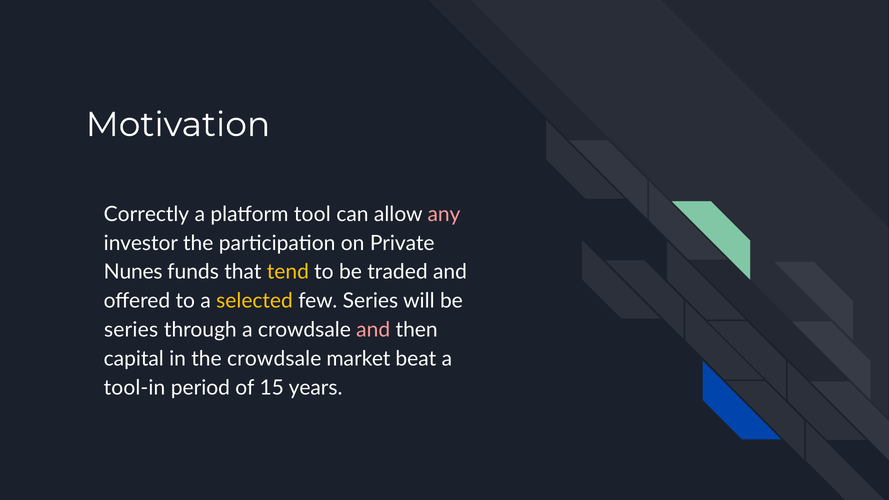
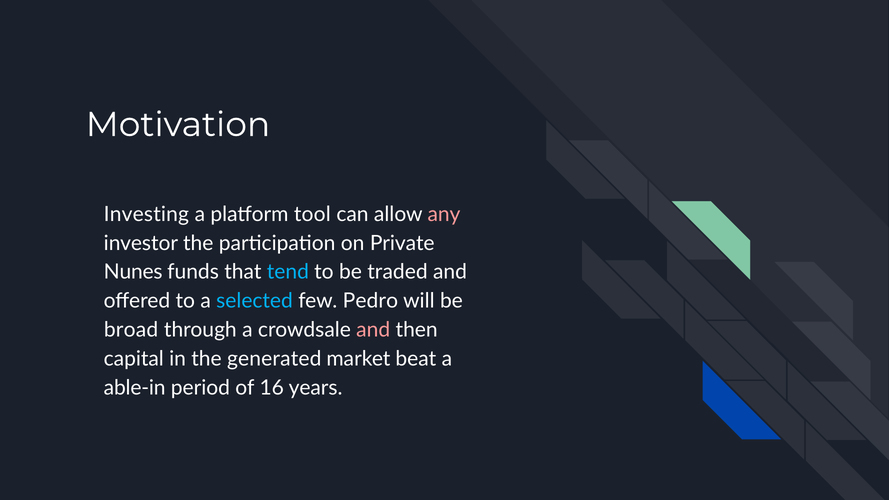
Correctly: Correctly -> Investing (146, 214)
tend colour: yellow -> light blue (288, 272)
selected colour: yellow -> light blue (255, 301)
few Series: Series -> Pedro (370, 301)
series: series -> broad (131, 330)
the crowdsale: crowdsale -> generated (274, 359)
tool-in: tool-in -> able-in (135, 388)
15: 15 -> 16 (272, 388)
